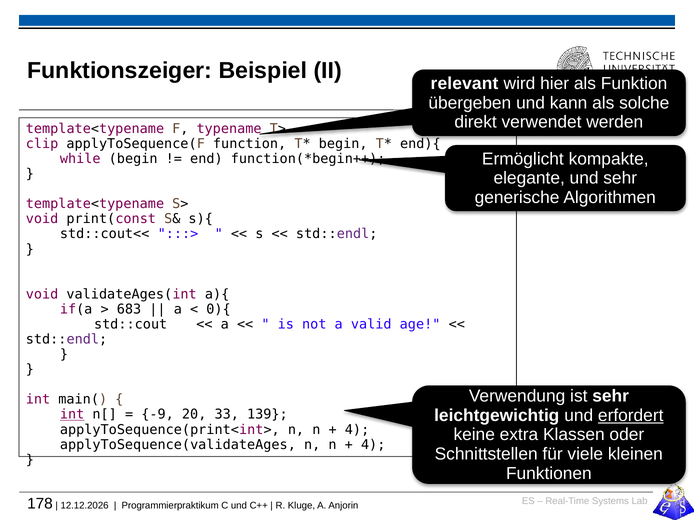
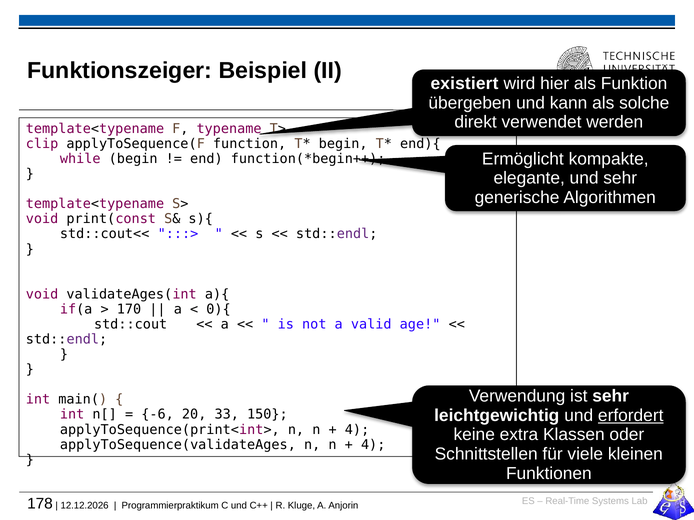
relevant: relevant -> existiert (464, 84)
683: 683 -> 170 (129, 310)
int underline: present -> none (72, 415)
-9: -9 -> -6 (158, 415)
139: 139 -> 150 (267, 415)
